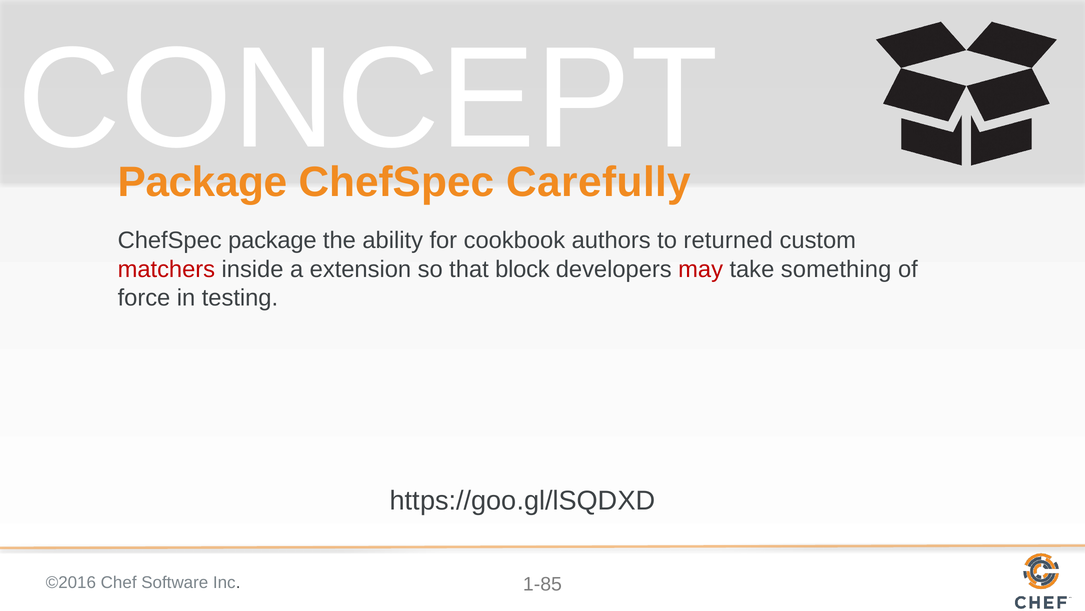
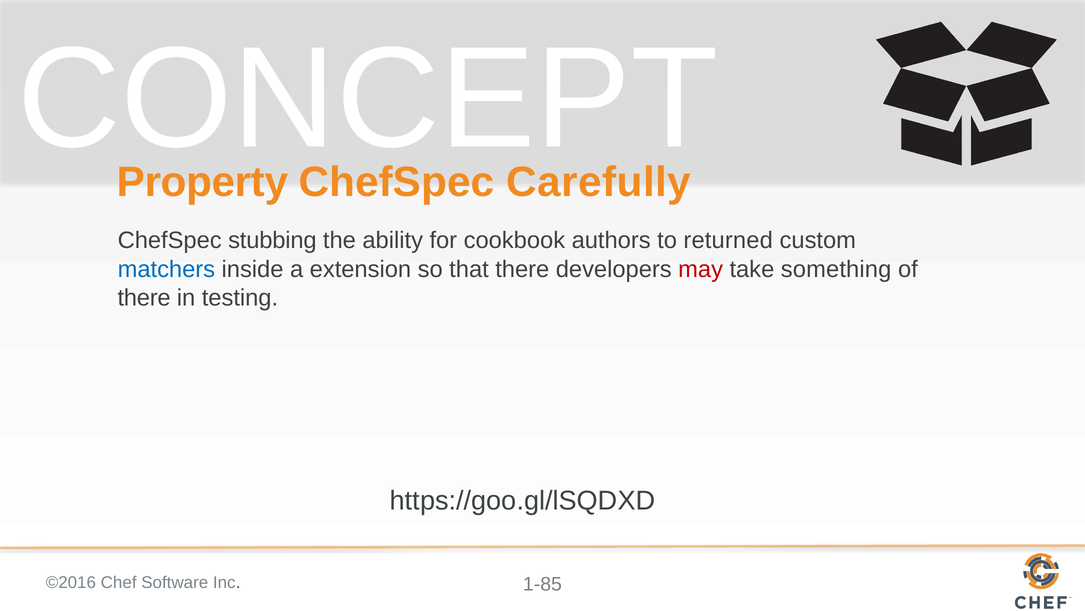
Package: Package -> Property (203, 182)
ChefSpec package: package -> stubbing (272, 240)
matchers colour: red -> blue (166, 269)
that block: block -> there (522, 269)
force: force -> there (144, 297)
